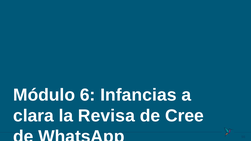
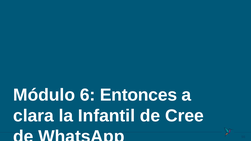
Infancias: Infancias -> Entonces (139, 95)
Revisa: Revisa -> Infantil (106, 116)
